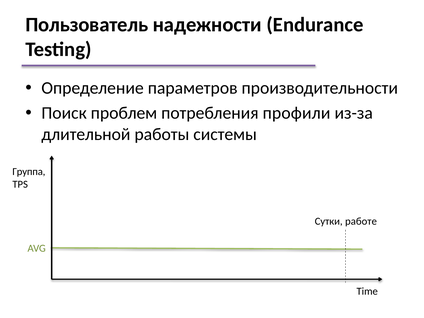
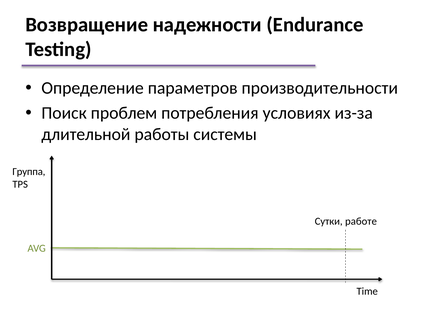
Пользователь: Пользователь -> Возвращение (87, 25)
профили: профили -> условиях (297, 113)
